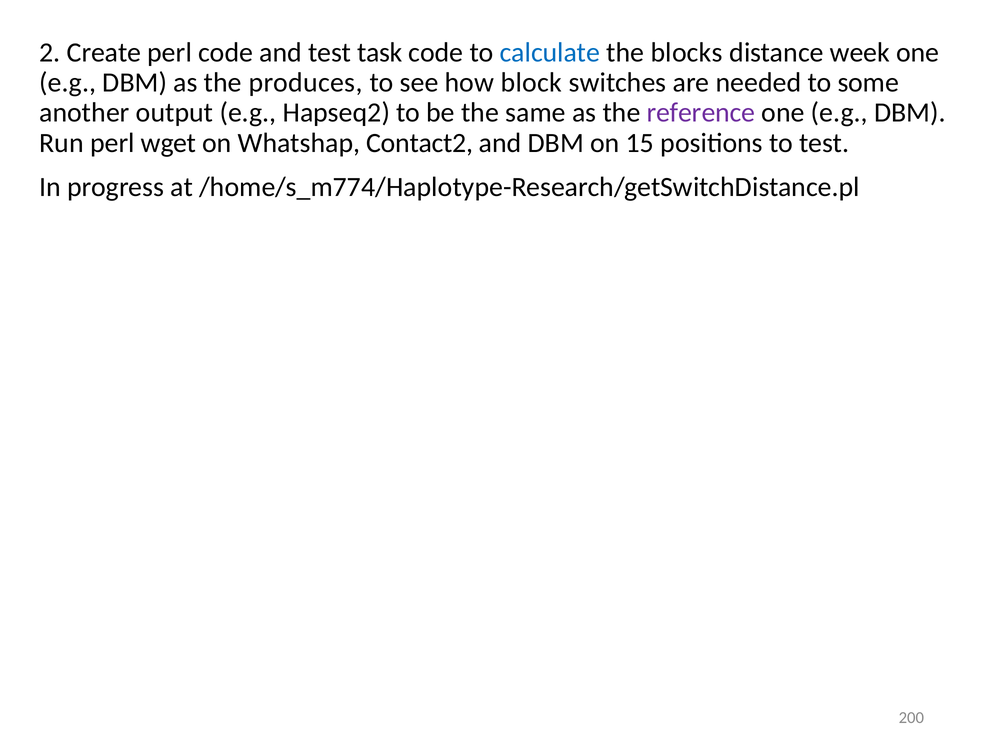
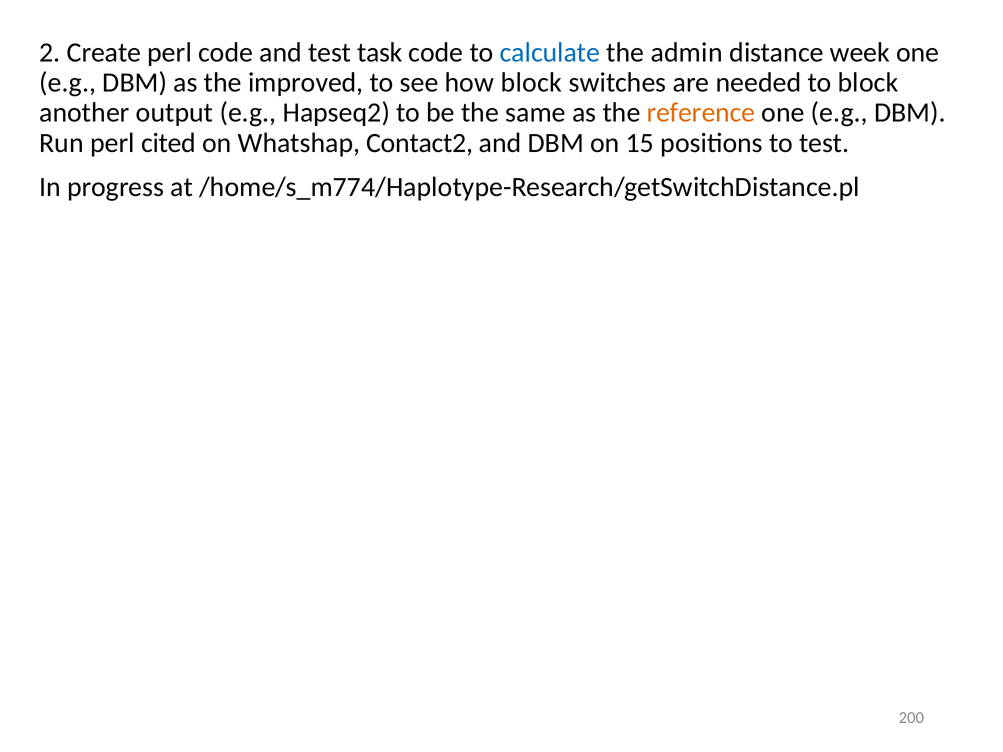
blocks: blocks -> admin (687, 53)
produces: produces -> improved (306, 83)
to some: some -> block (868, 83)
reference colour: purple -> orange (701, 113)
wget: wget -> cited (169, 143)
